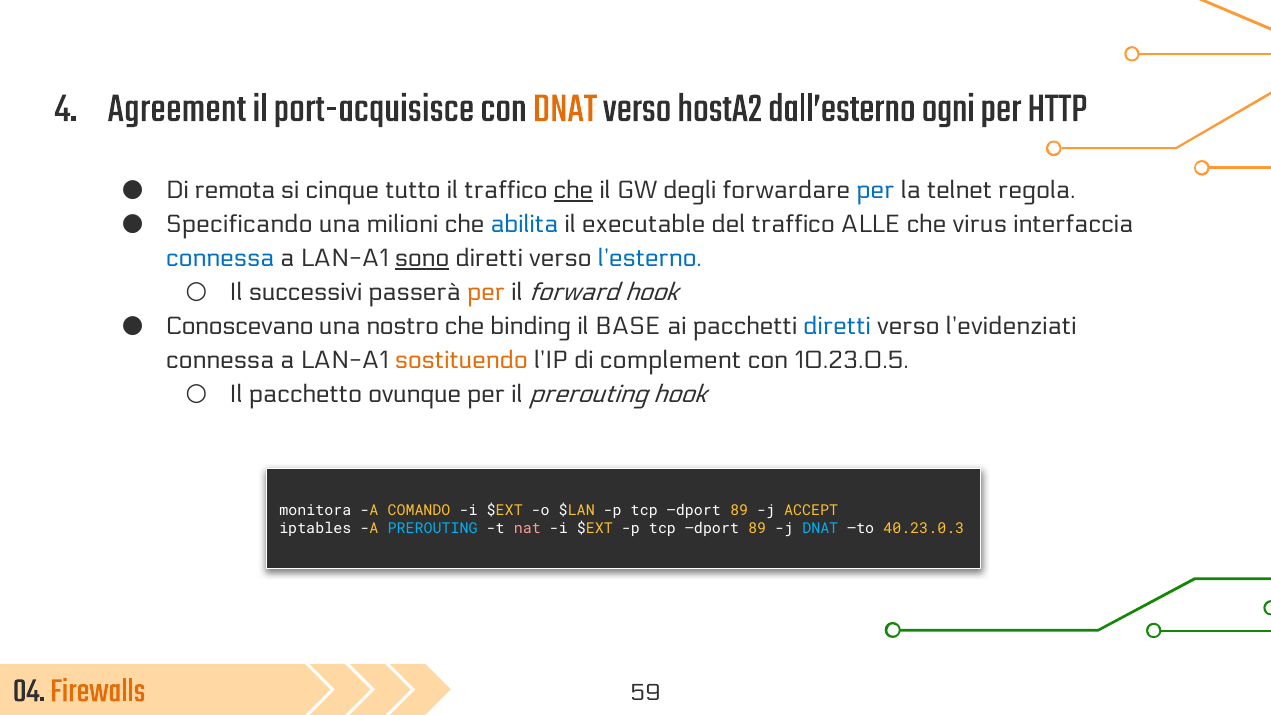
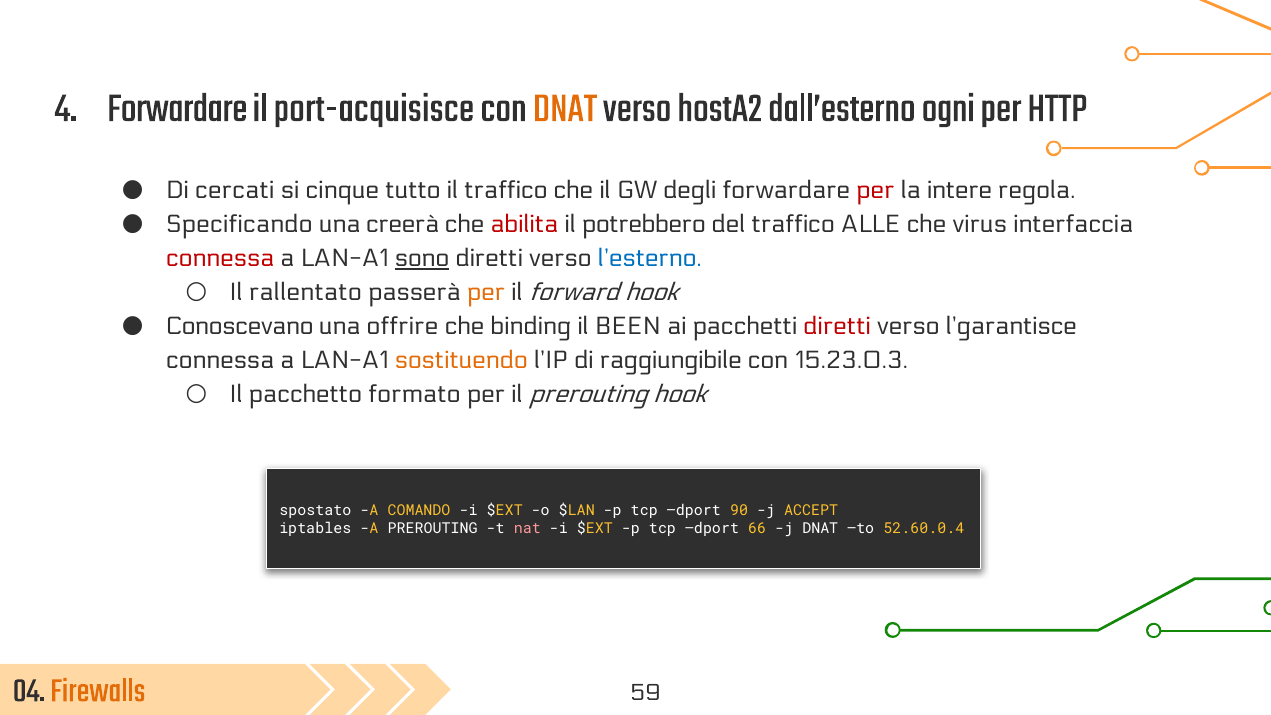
Agreement: Agreement -> Forwardare (177, 107)
remota: remota -> cercati (235, 190)
che underline: present -> none (573, 190)
per colour: blue -> red (876, 190)
telnet: telnet -> intere (960, 190)
milioni: milioni -> creerà (403, 224)
abilita colour: blue -> red (524, 224)
executable: executable -> potrebbero (644, 224)
connessa colour: blue -> red (220, 258)
successivi: successivi -> rallentato (305, 292)
nostro: nostro -> offrire (403, 327)
BASE: BASE -> BEEN (628, 327)
diretti colour: blue -> red (837, 327)
l’evidenziati: l’evidenziati -> l’garantisce (1011, 327)
complement: complement -> raggiungibile (671, 361)
10.23.0.5: 10.23.0.5 -> 15.23.0.3 (851, 361)
ovunque: ovunque -> formato (415, 395)
monitora: monitora -> spostato (315, 511)
89: 89 -> 90 (739, 511)
PREROUTING colour: light blue -> white (433, 529)
89: 89 -> 66 (757, 529)
DNAT colour: light blue -> white (820, 529)
40.23.0.3: 40.23.0.3 -> 52.60.0.4 (924, 529)
